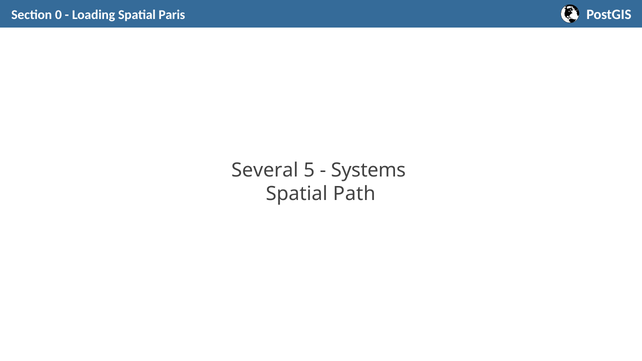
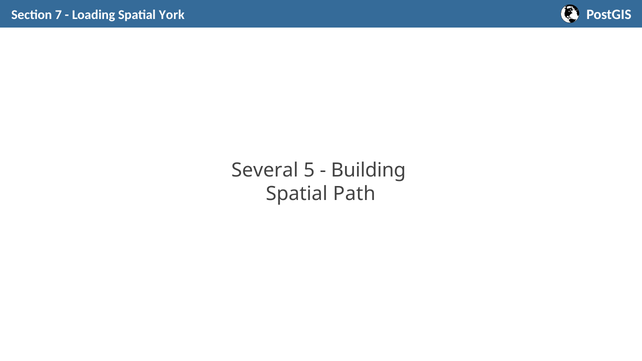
0: 0 -> 7 (58, 15)
Paris: Paris -> York (172, 15)
Systems: Systems -> Building (368, 171)
